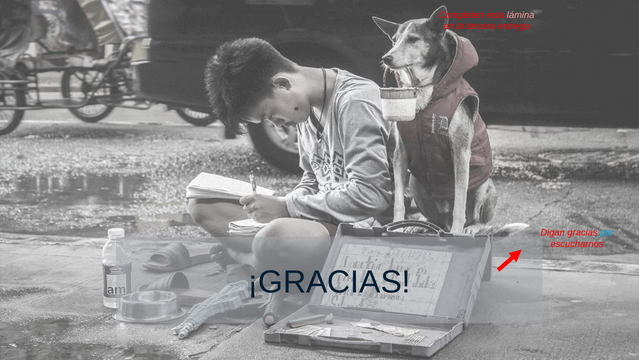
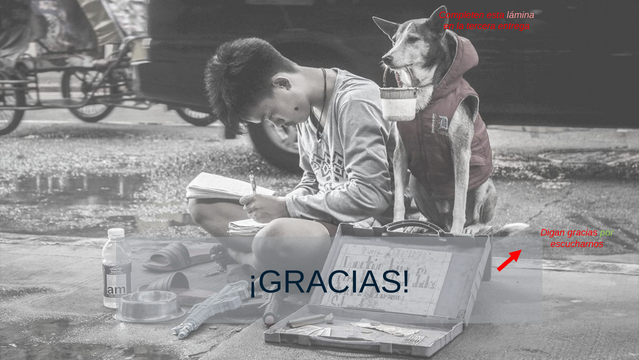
por colour: light blue -> light green (607, 232)
